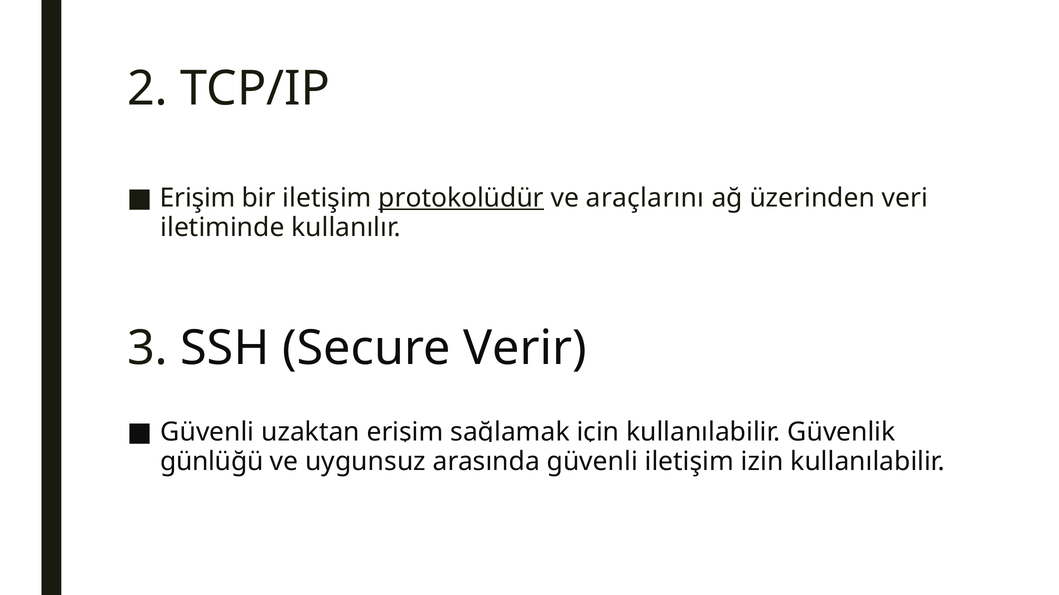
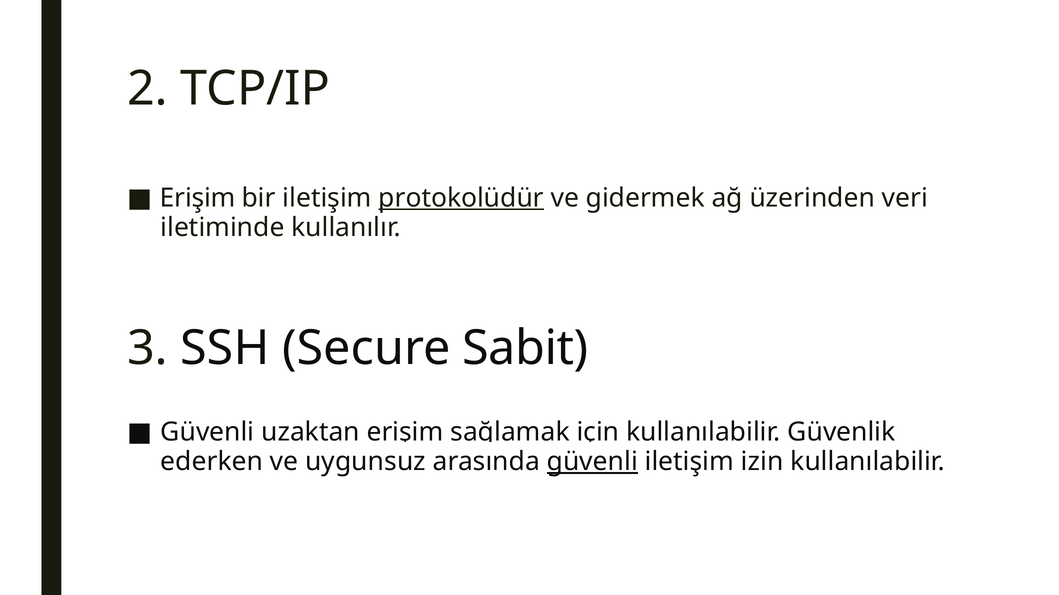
araçlarını: araçlarını -> gidermek (645, 198)
Verir: Verir -> Sabit (525, 349)
günlüğü: günlüğü -> ederken (212, 462)
güvenli underline: none -> present (592, 462)
